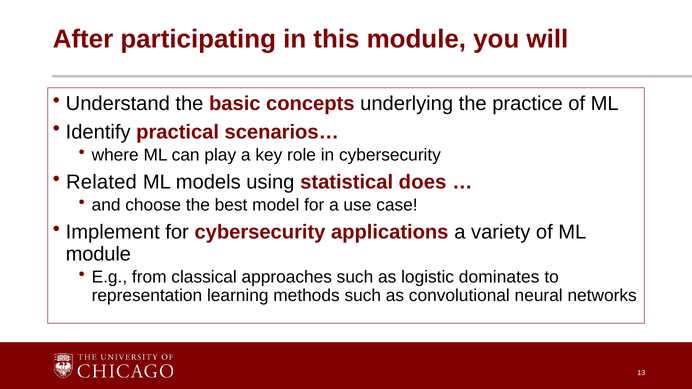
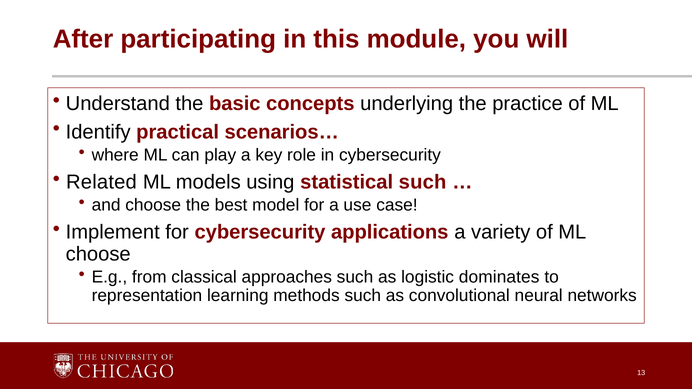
statistical does: does -> such (423, 182)
module: module -> choose (98, 254)
